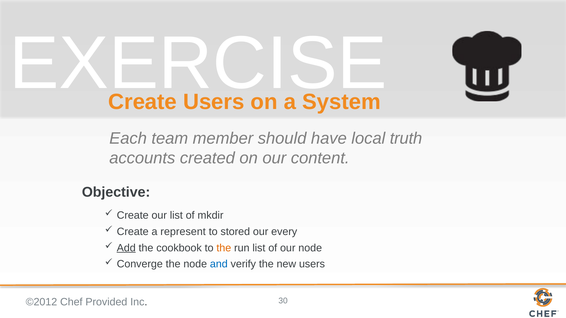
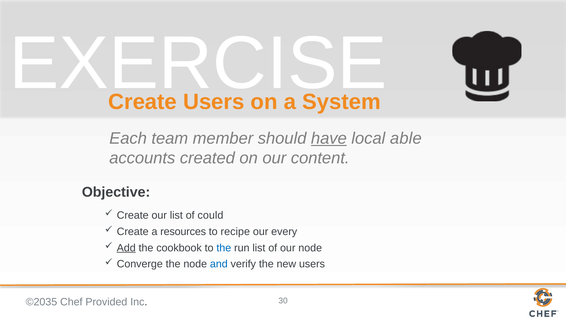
have underline: none -> present (329, 138)
truth: truth -> able (406, 138)
mkdir: mkdir -> could (210, 216)
represent: represent -> resources (183, 232)
stored: stored -> recipe (235, 232)
the colour: orange -> blue (224, 248)
©2012: ©2012 -> ©2035 (41, 302)
